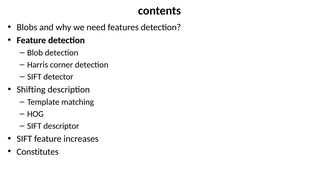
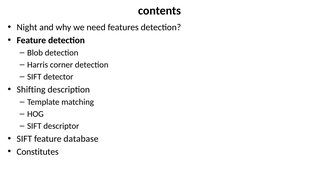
Blobs: Blobs -> Night (27, 27)
increases: increases -> database (81, 139)
